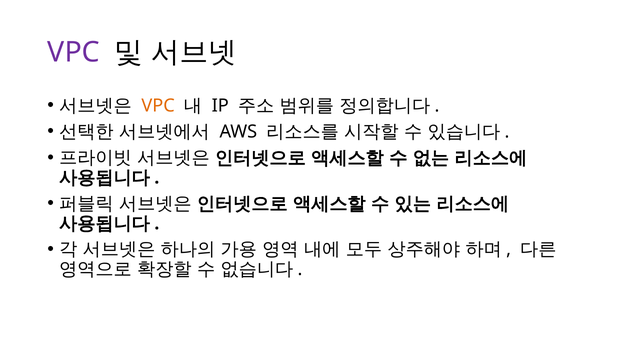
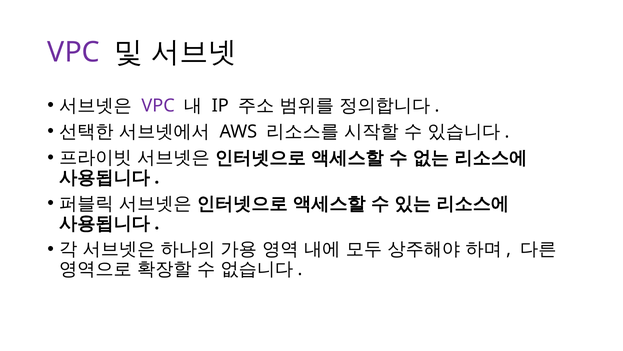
VPC colour: orange -> purple (158, 105)
